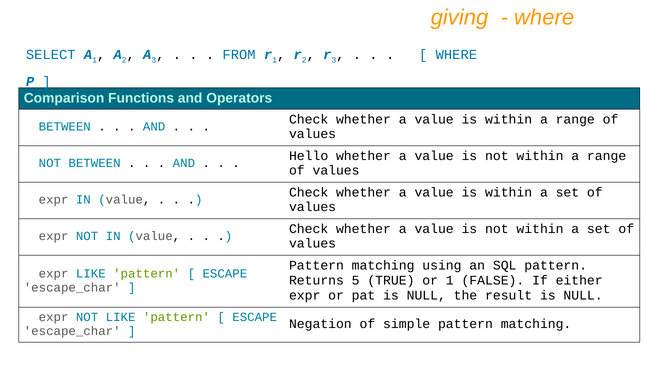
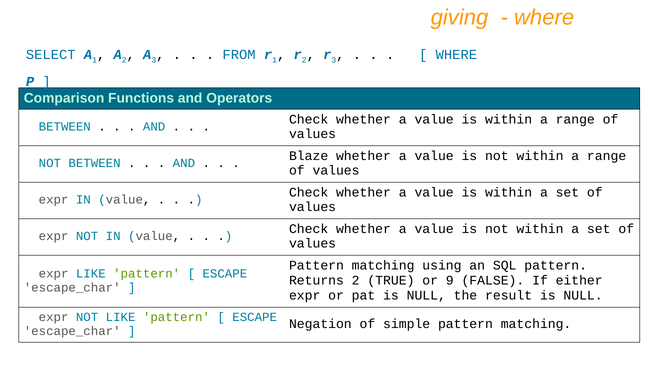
Hello: Hello -> Blaze (309, 155)
Returns 5: 5 -> 2 (356, 280)
or 1: 1 -> 9 (450, 280)
